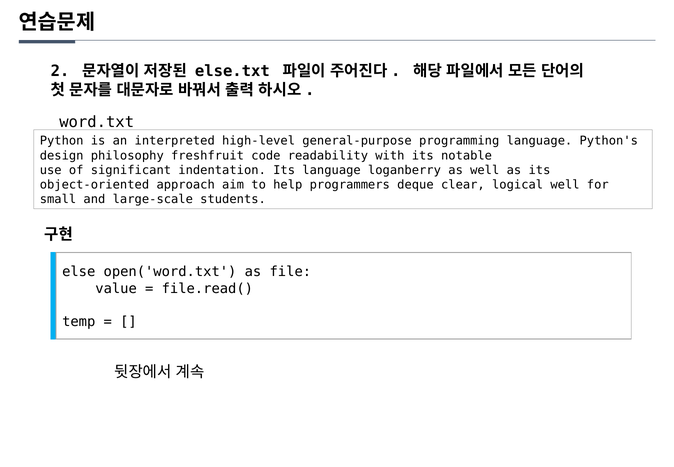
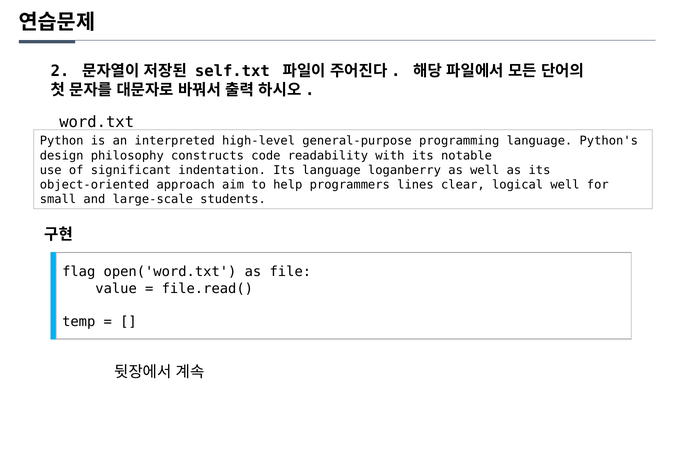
else.txt: else.txt -> self.txt (232, 71)
freshfruit: freshfruit -> constructs (207, 155)
deque: deque -> lines (415, 184)
else: else -> flag (79, 272)
